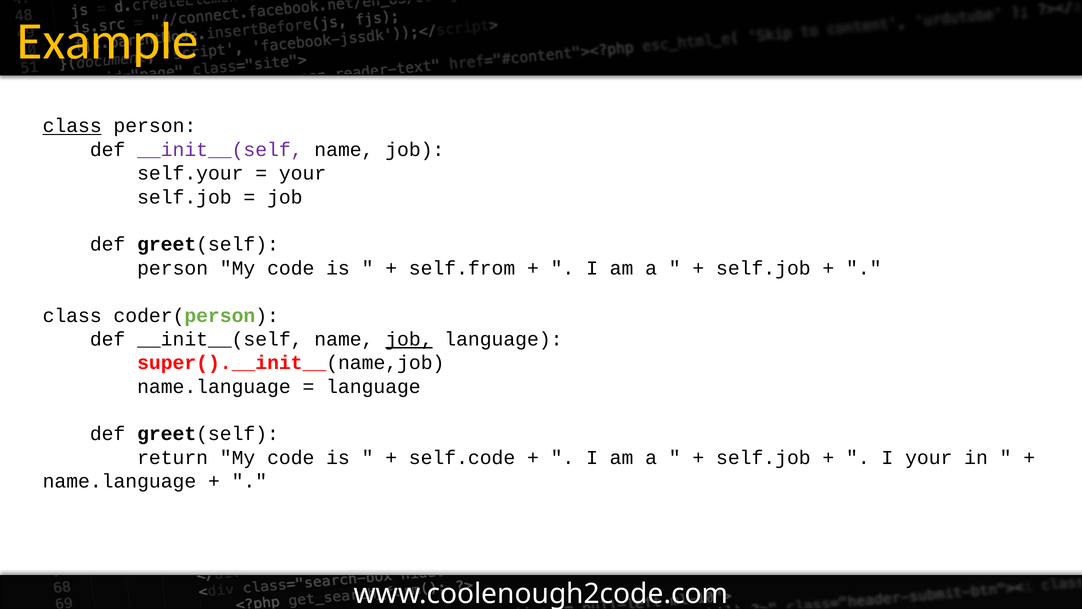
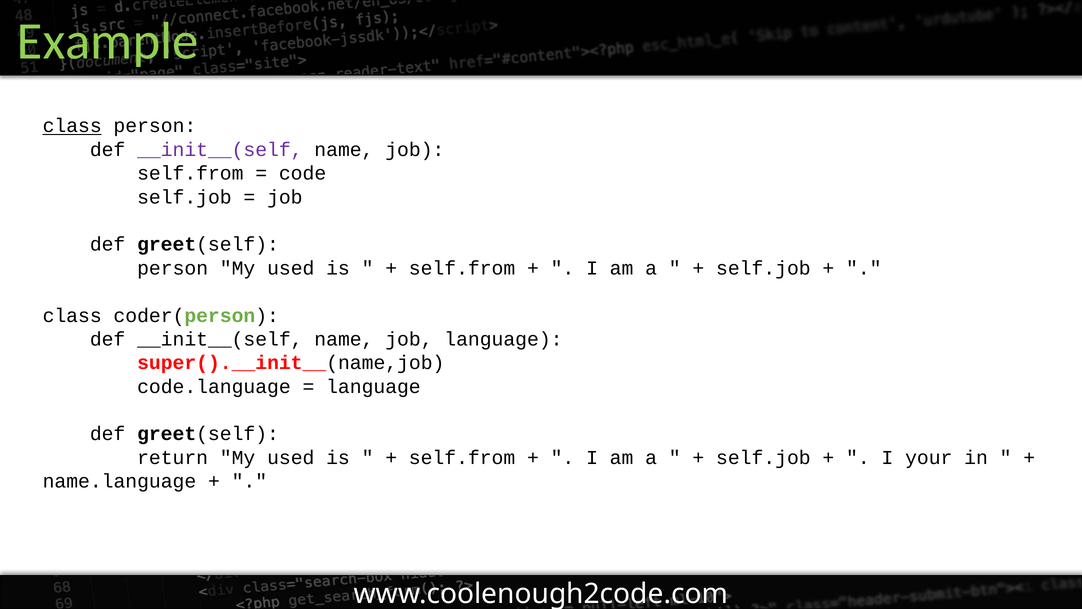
Example colour: yellow -> light green (108, 41)
self.your: self.your -> self.from (190, 173)
your: your -> code (303, 173)
code: code -> used (291, 268)
job underline: present -> none (409, 339)
name.language: name.language -> code.language (214, 386)
return My code: code -> used (291, 457)
self.code: self.code -> self.from (462, 457)
